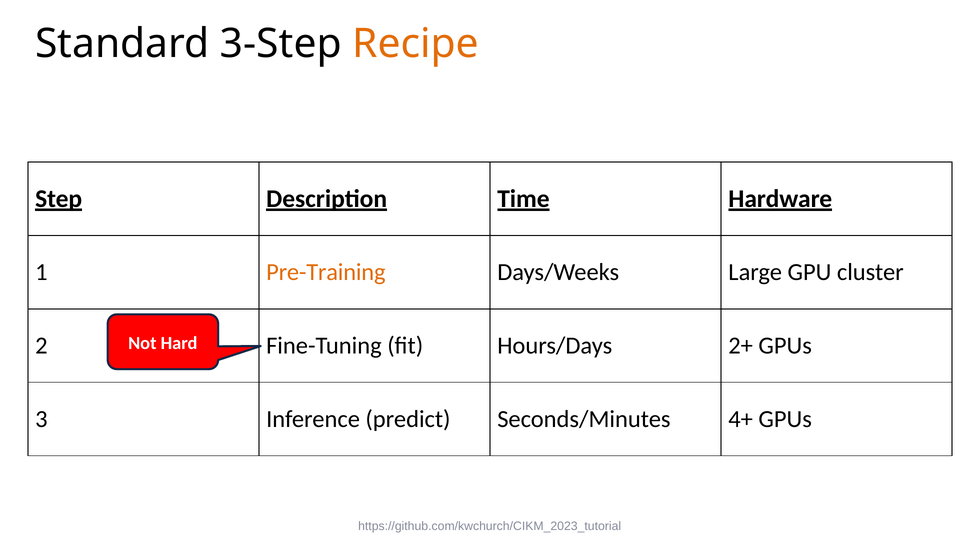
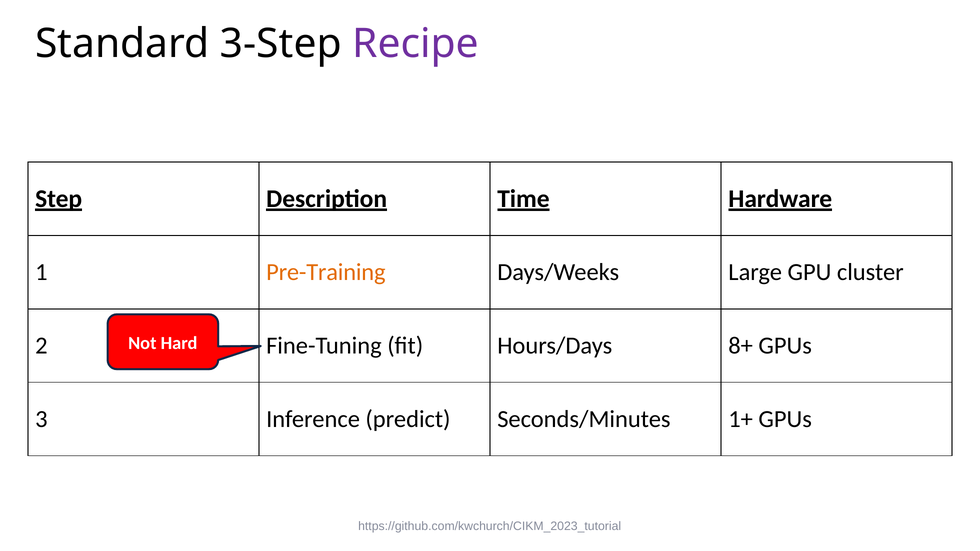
Recipe colour: orange -> purple (416, 44)
2+: 2+ -> 8+ (741, 346)
4+: 4+ -> 1+ (741, 419)
